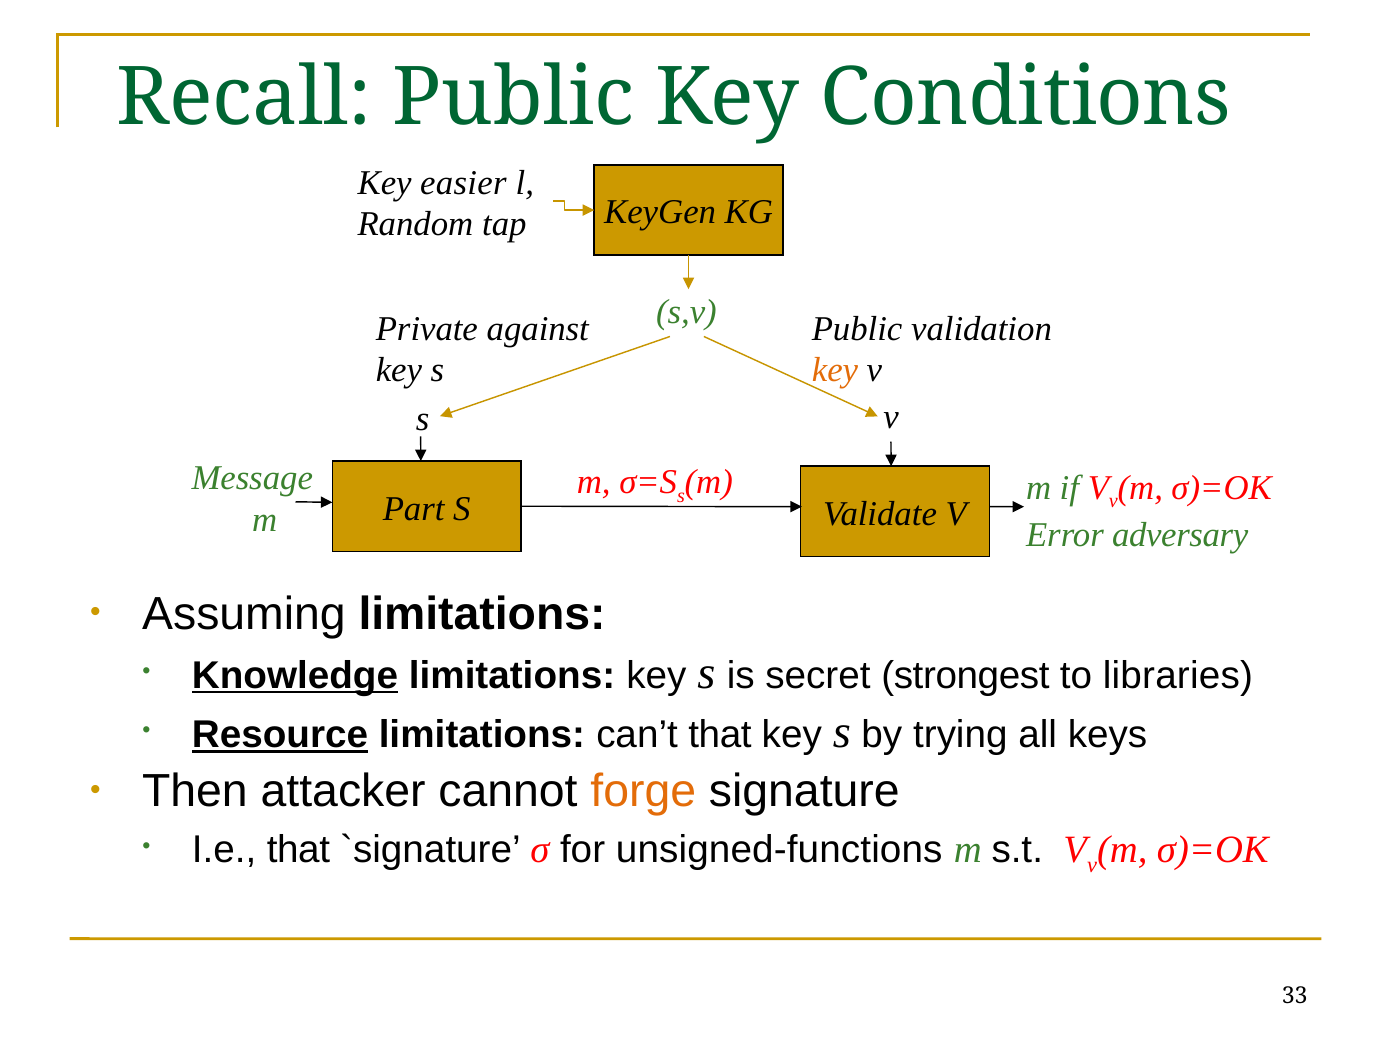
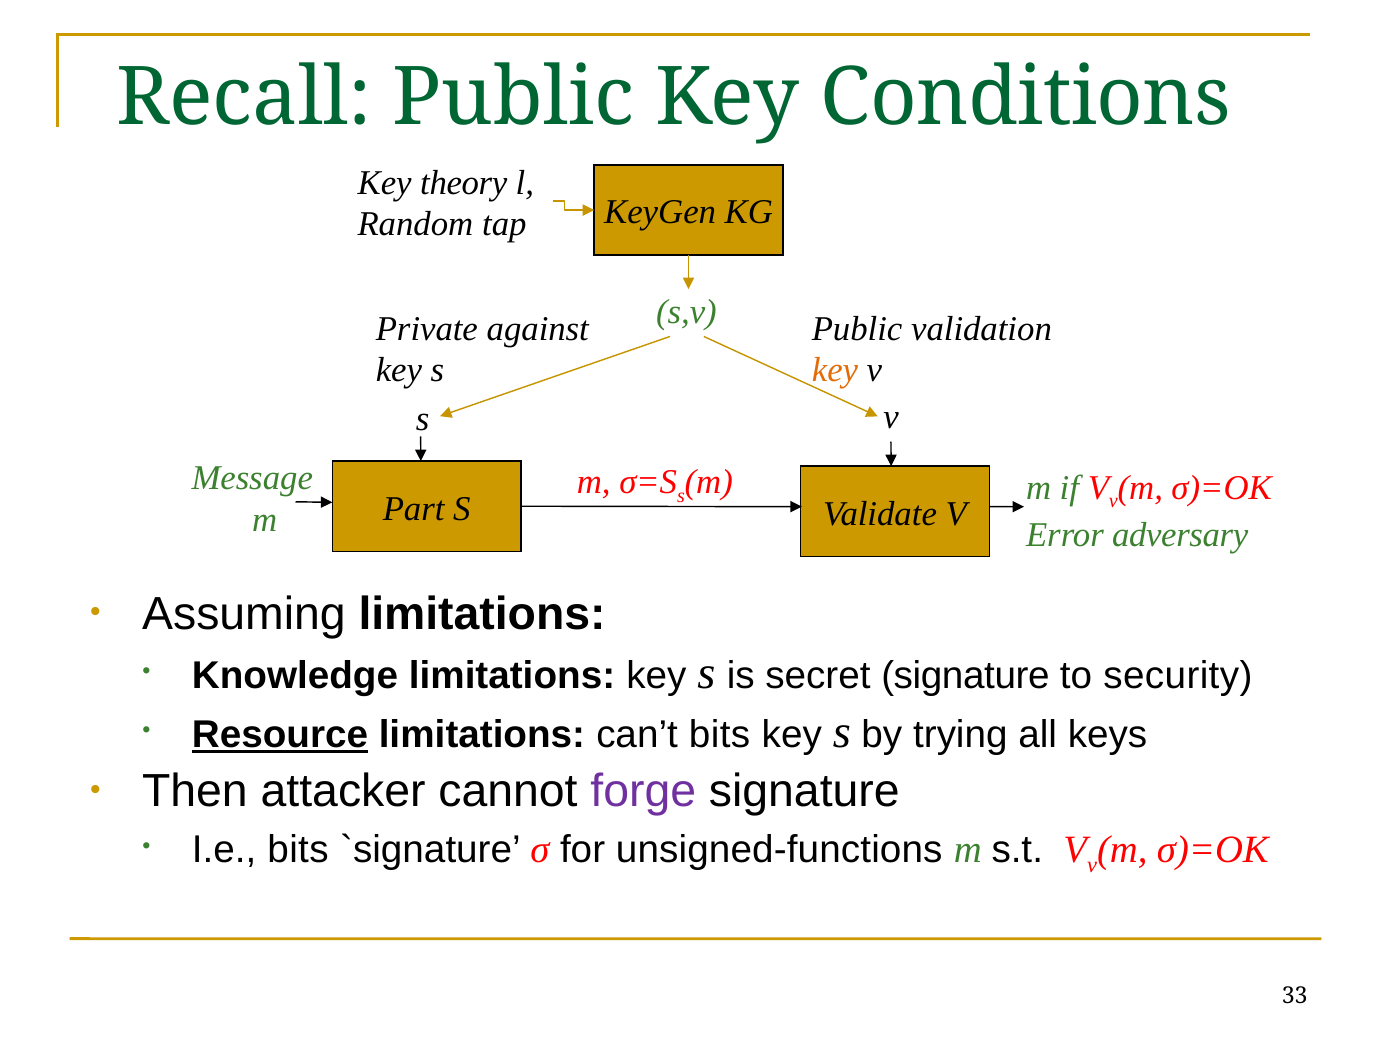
easier: easier -> theory (464, 183)
Knowledge underline: present -> none (295, 676)
secret strongest: strongest -> signature (965, 676)
libraries: libraries -> security (1178, 676)
can’t that: that -> bits (720, 735)
forge colour: orange -> purple (643, 792)
I.e that: that -> bits (298, 850)
